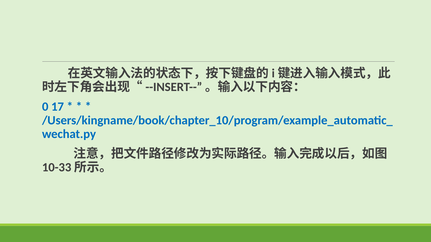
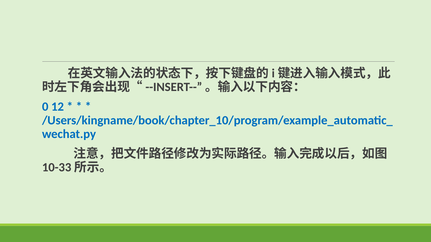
17: 17 -> 12 (58, 107)
